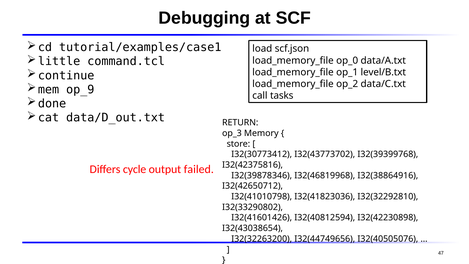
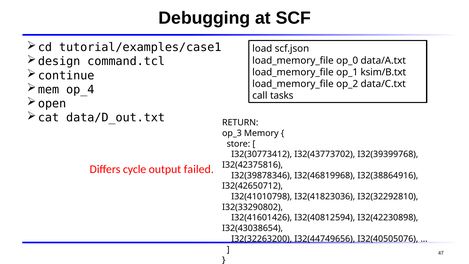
little: little -> design (59, 61)
level/B.txt: level/B.txt -> ksim/B.txt (383, 72)
op_9: op_9 -> op_4 (80, 90)
done: done -> open (52, 104)
